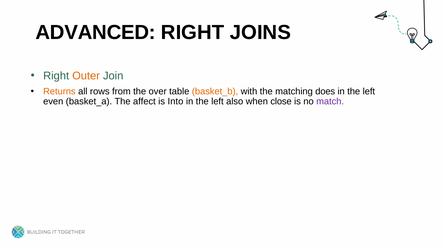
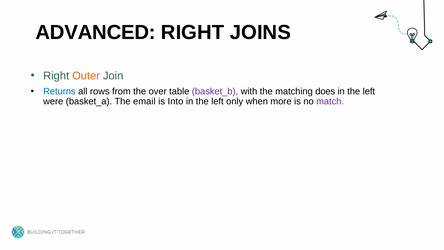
Returns colour: orange -> blue (59, 91)
basket_b colour: orange -> purple (215, 91)
even: even -> were (53, 101)
affect: affect -> email (144, 101)
also: also -> only (235, 101)
close: close -> more (281, 101)
